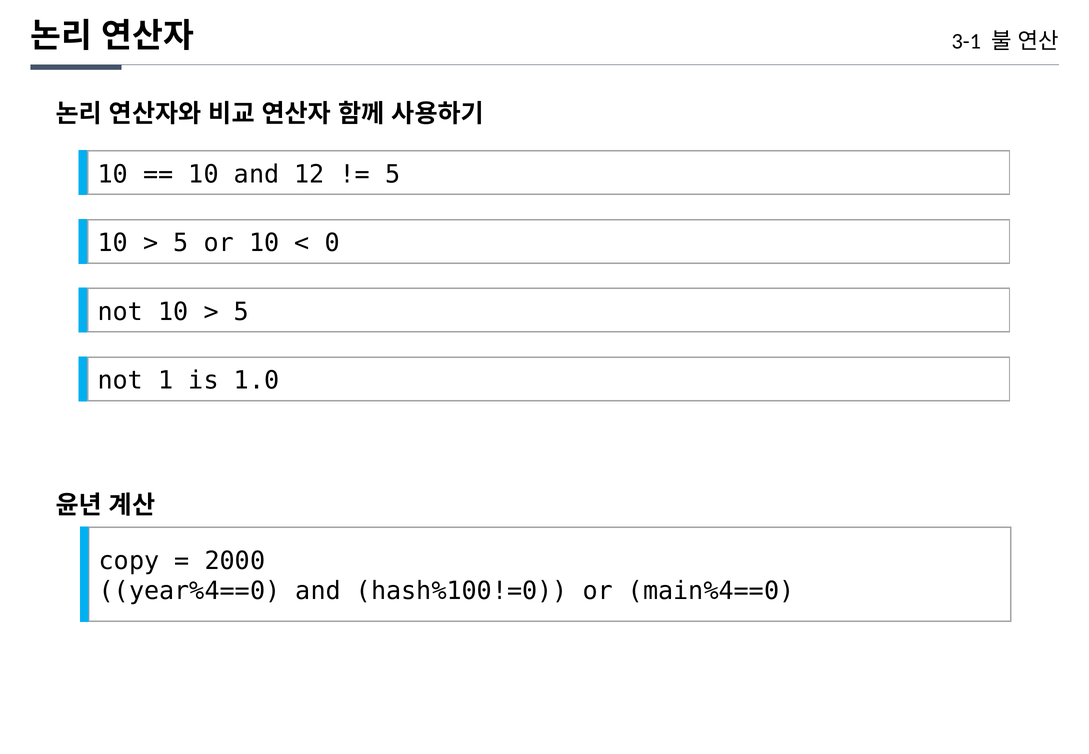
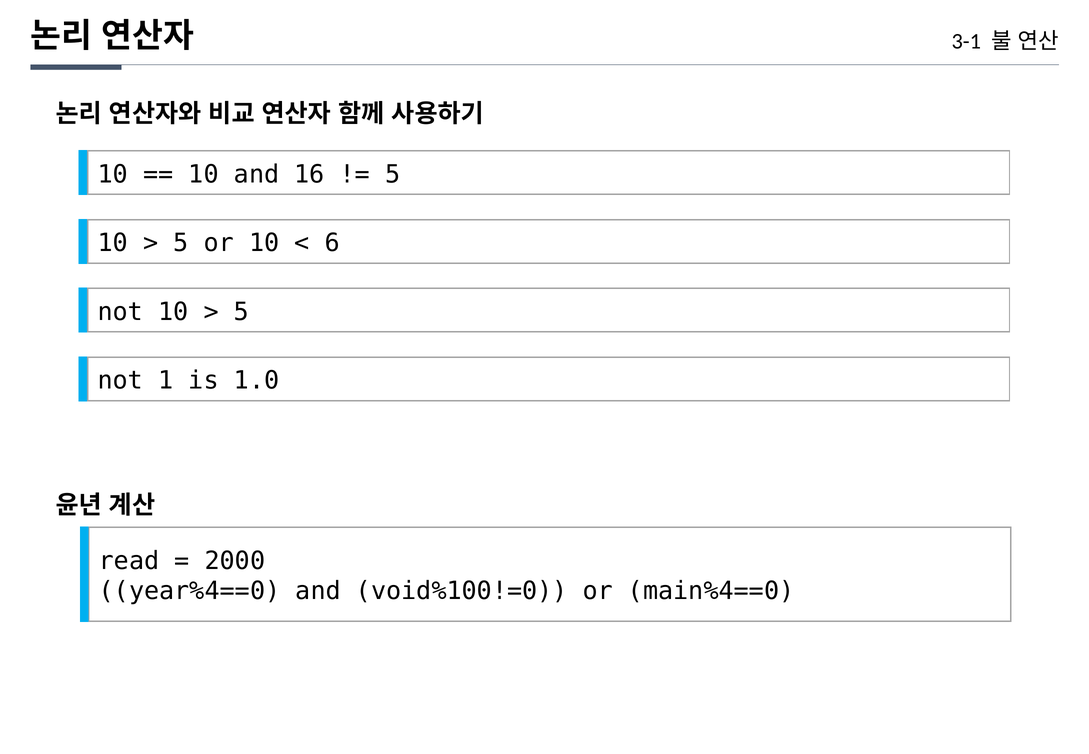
12: 12 -> 16 (309, 174)
0: 0 -> 6 (332, 243)
copy: copy -> read (129, 561)
hash%100!=0: hash%100!=0 -> void%100!=0 (462, 591)
